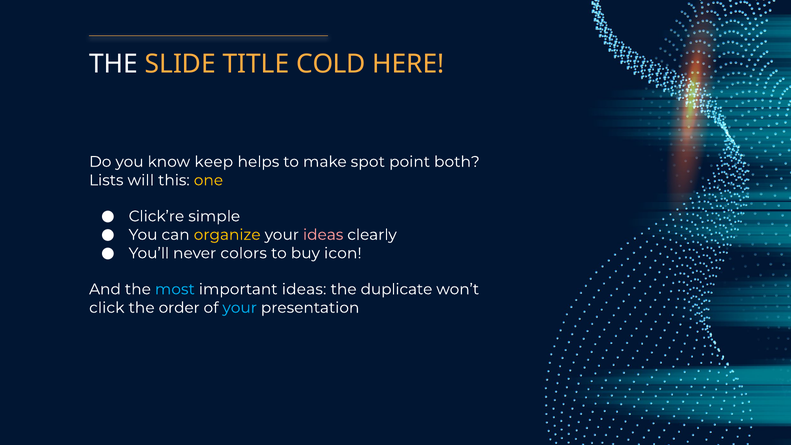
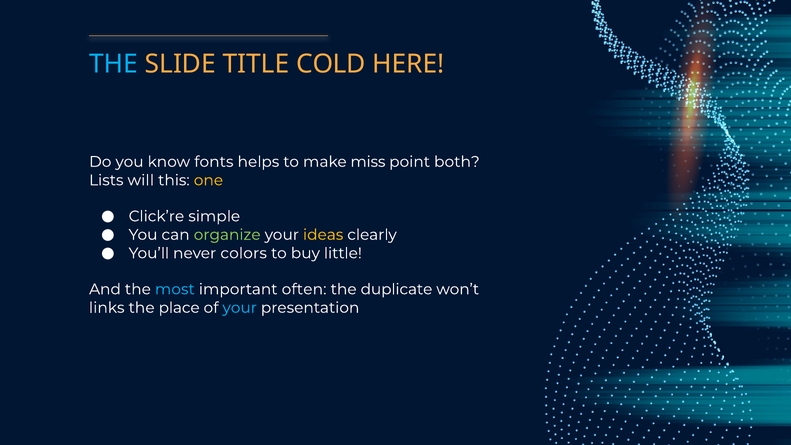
THE colour: white -> light blue (114, 64)
keep: keep -> fonts (214, 162)
spot: spot -> miss (368, 162)
organize colour: yellow -> light green (227, 235)
ideas colour: pink -> yellow (323, 235)
icon: icon -> little (343, 253)
important ideas: ideas -> often (304, 289)
click: click -> links (107, 308)
order: order -> place (179, 308)
